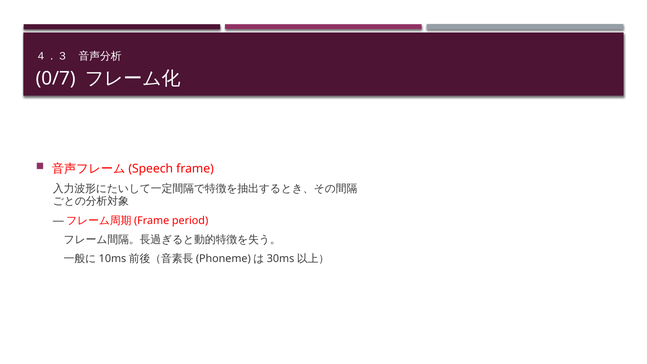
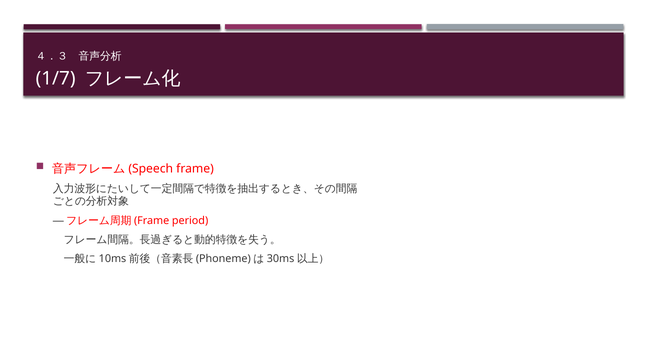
0/7: 0/7 -> 1/7 (56, 79)
